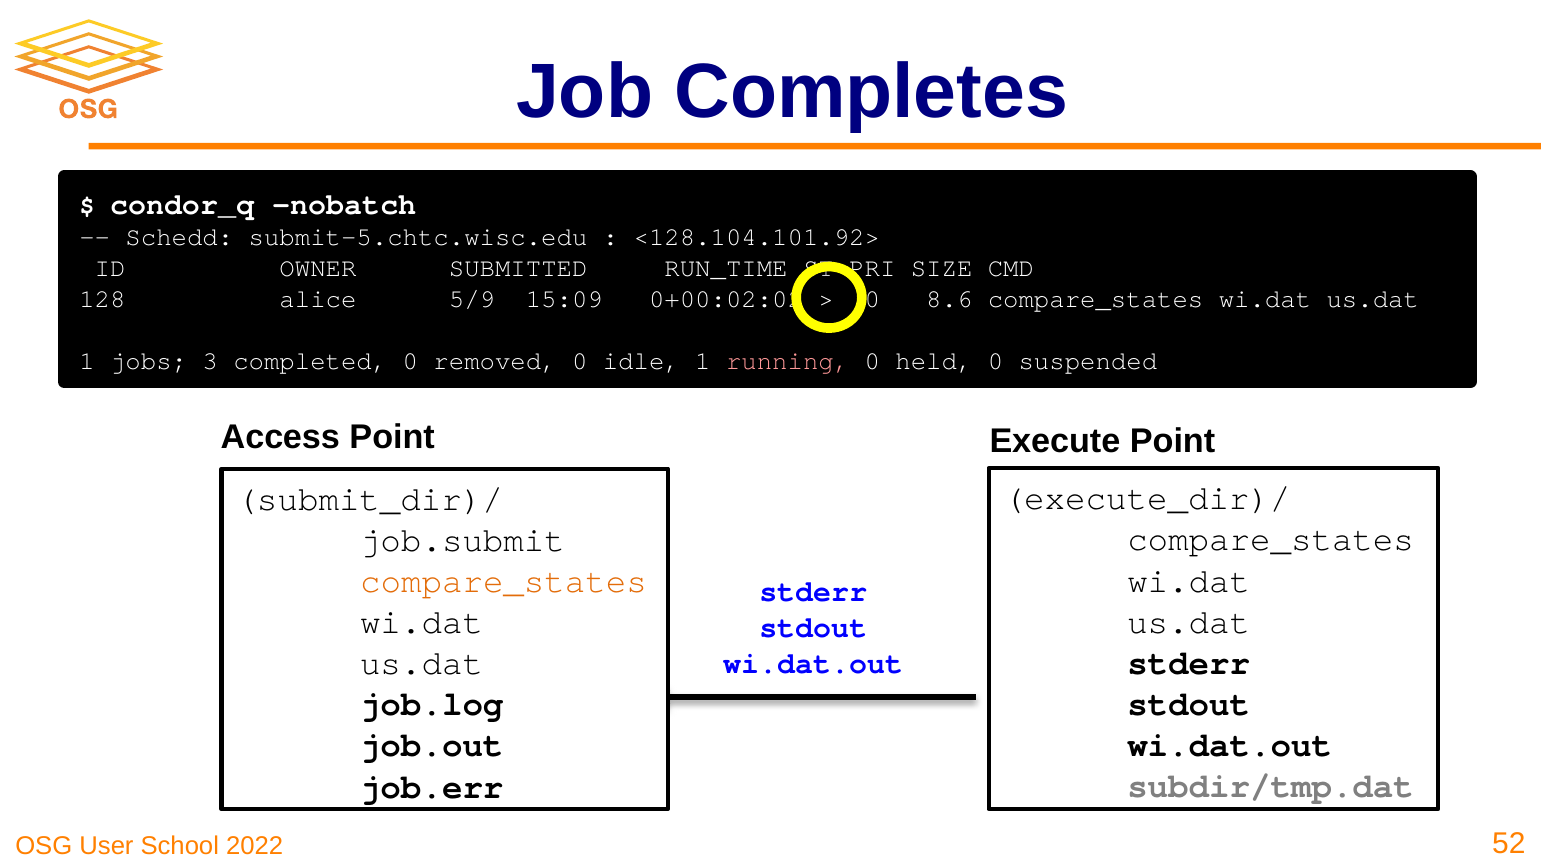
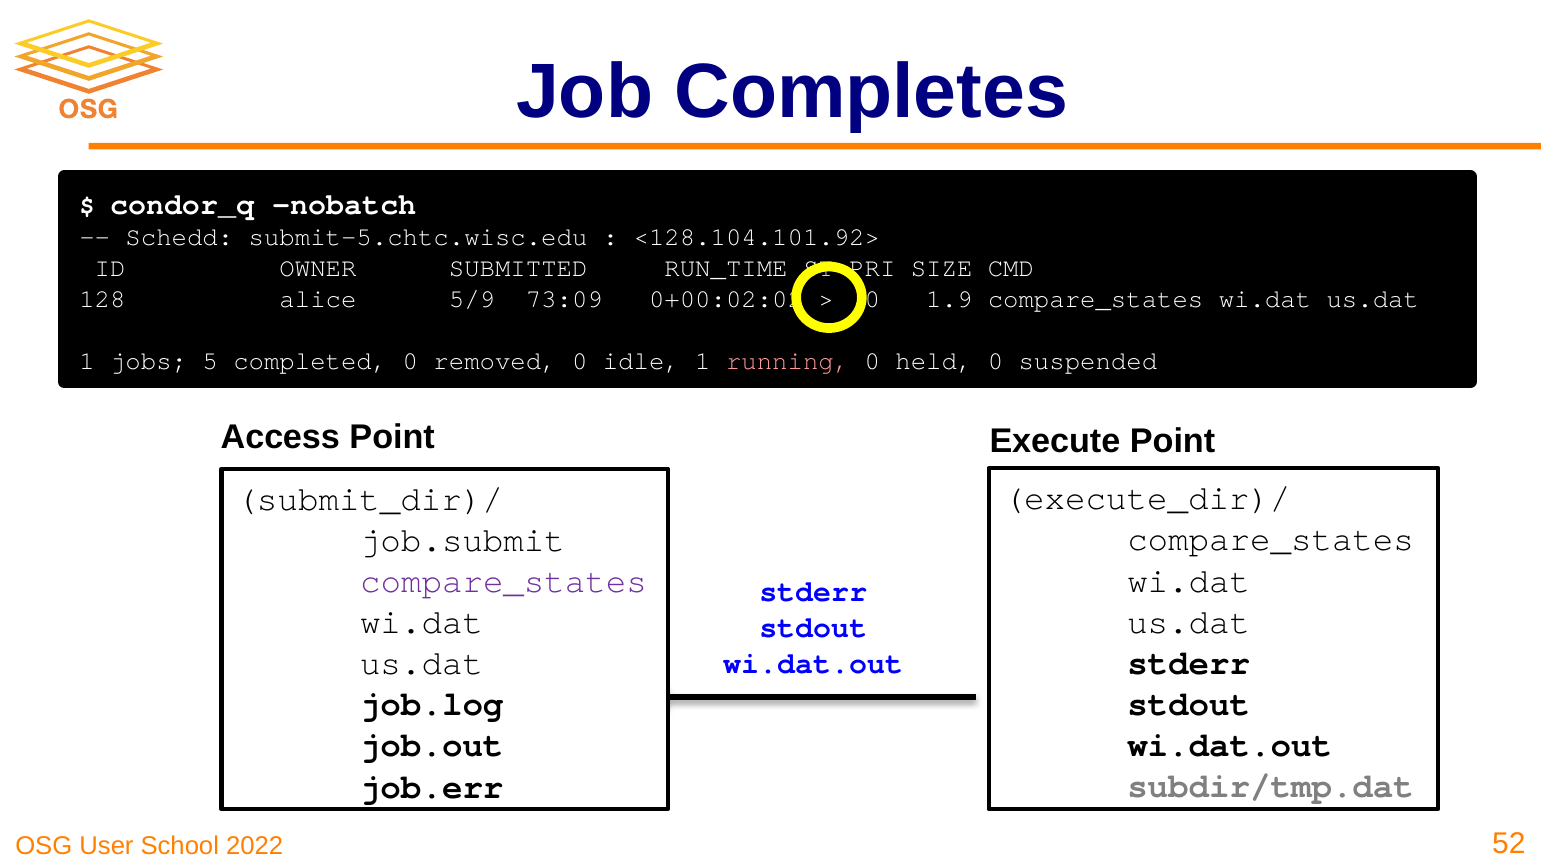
15:09: 15:09 -> 73:09 (564, 299)
8.6: 8.6 -> 1.9 (949, 299)
3: 3 -> 5 (210, 361)
compare_states colour: orange -> purple (504, 581)
